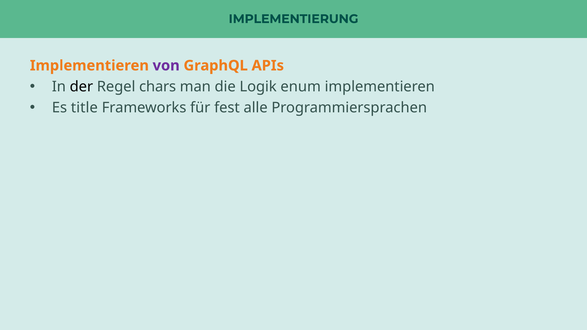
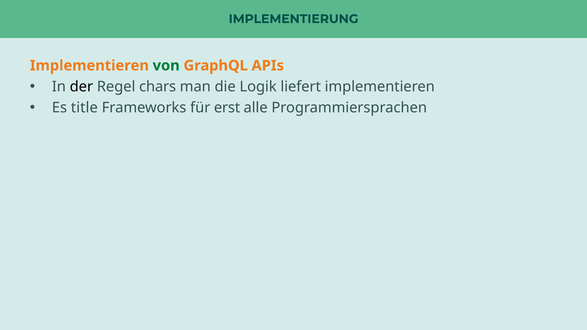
von colour: purple -> green (166, 66)
enum: enum -> liefert (301, 87)
fest: fest -> erst (227, 108)
